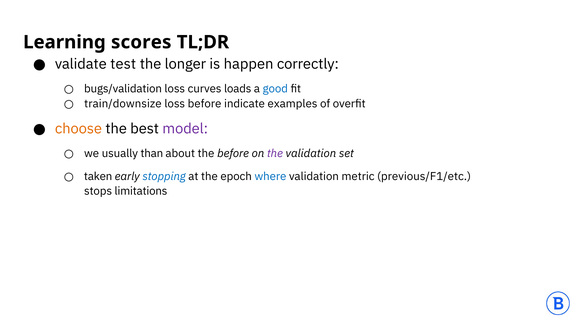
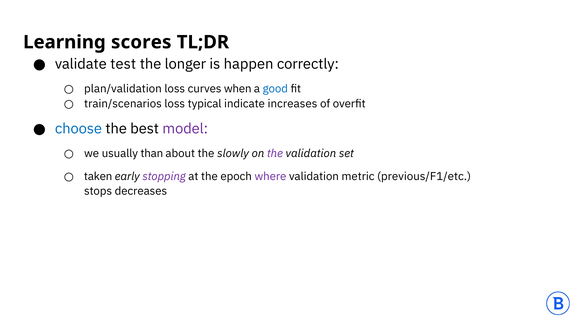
bugs/validation: bugs/validation -> plan/validation (123, 89)
loads: loads -> when (238, 89)
train/downsize: train/downsize -> train/scenarios (123, 104)
loss before: before -> typical (205, 104)
examples: examples -> increases (292, 104)
choose colour: orange -> blue (78, 129)
the before: before -> slowly (233, 154)
stopping colour: blue -> purple (164, 177)
where colour: blue -> purple (270, 177)
limitations: limitations -> decreases (141, 192)
